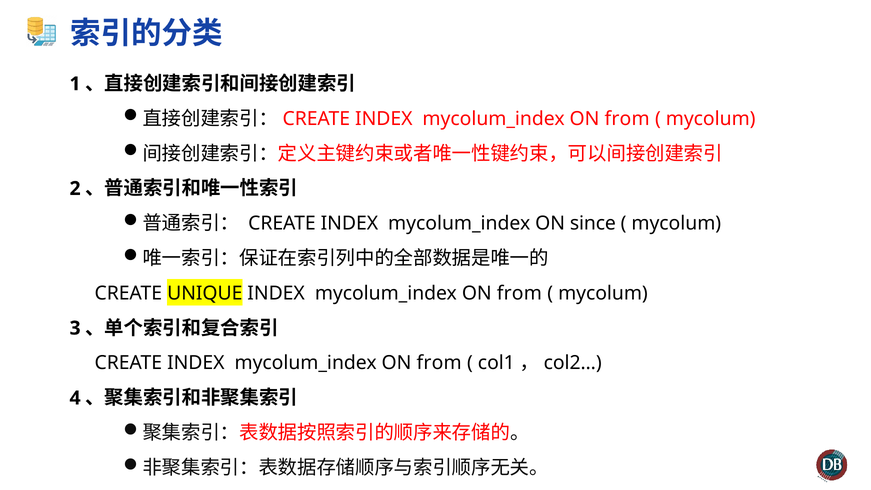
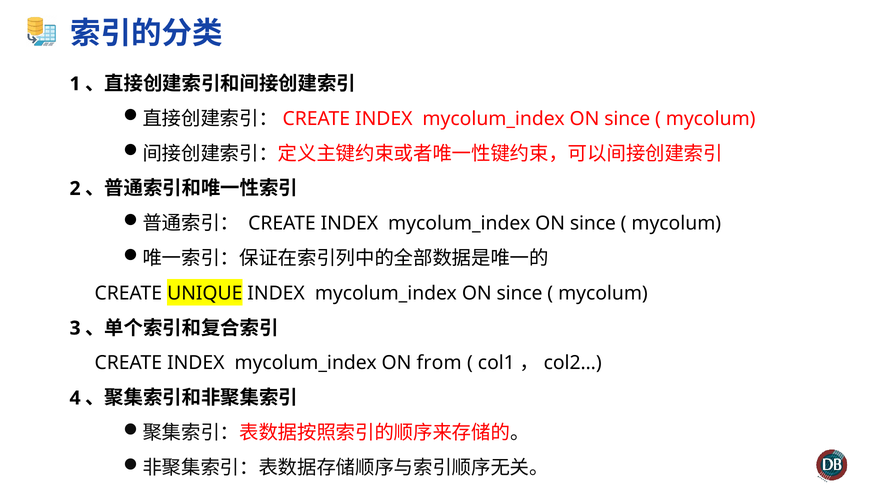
from: from -> since (627, 119)
from: from -> since (520, 293)
